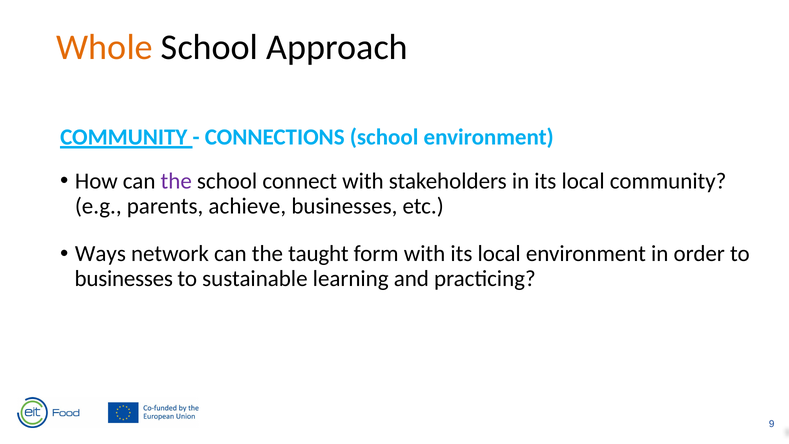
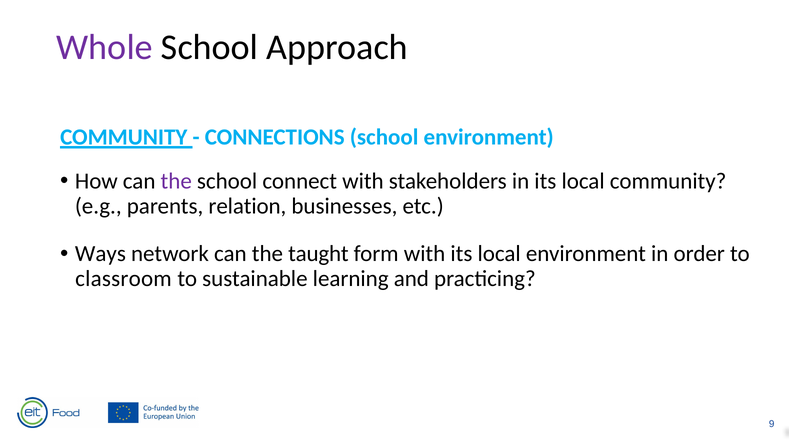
Whole colour: orange -> purple (105, 47)
achieve: achieve -> relation (247, 206)
businesses: businesses -> classroom (123, 279)
